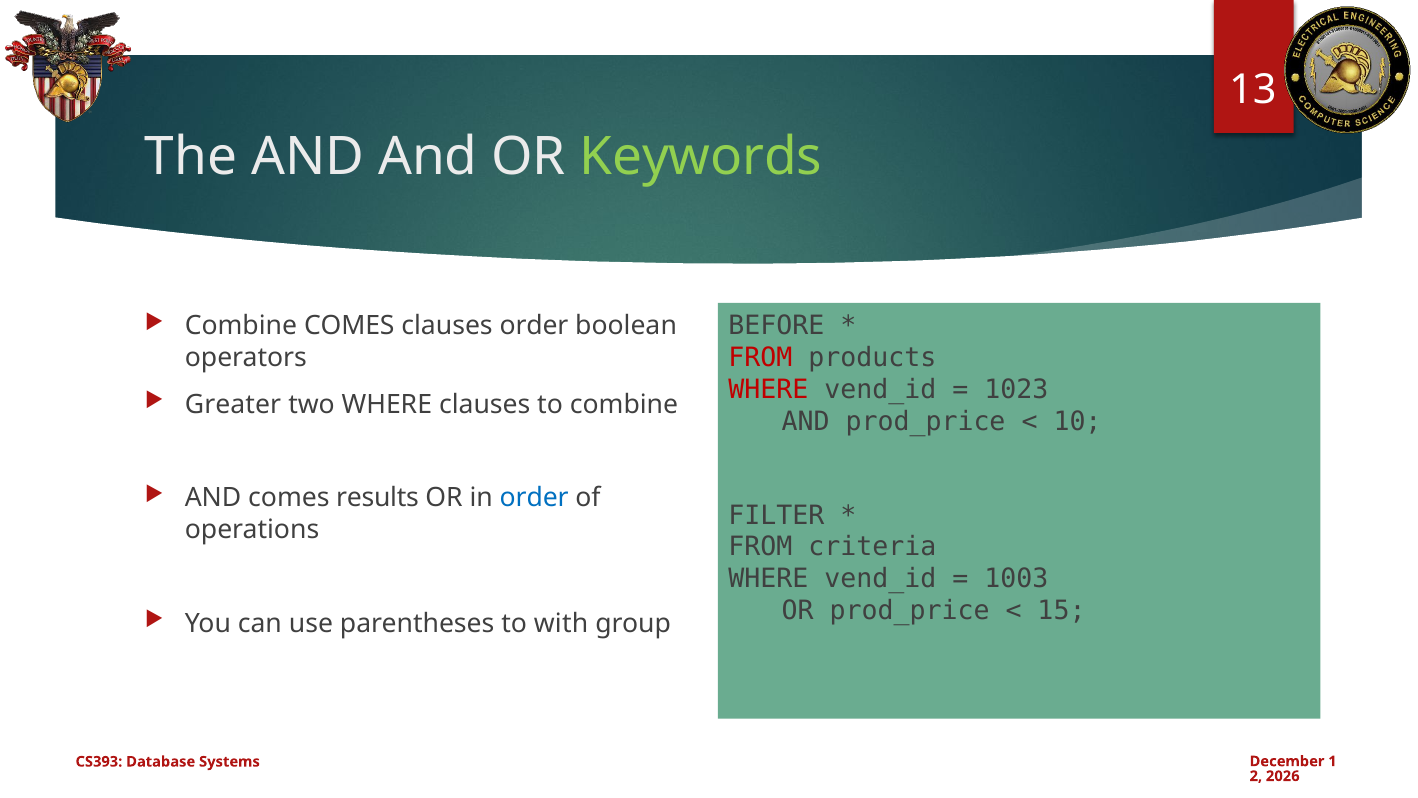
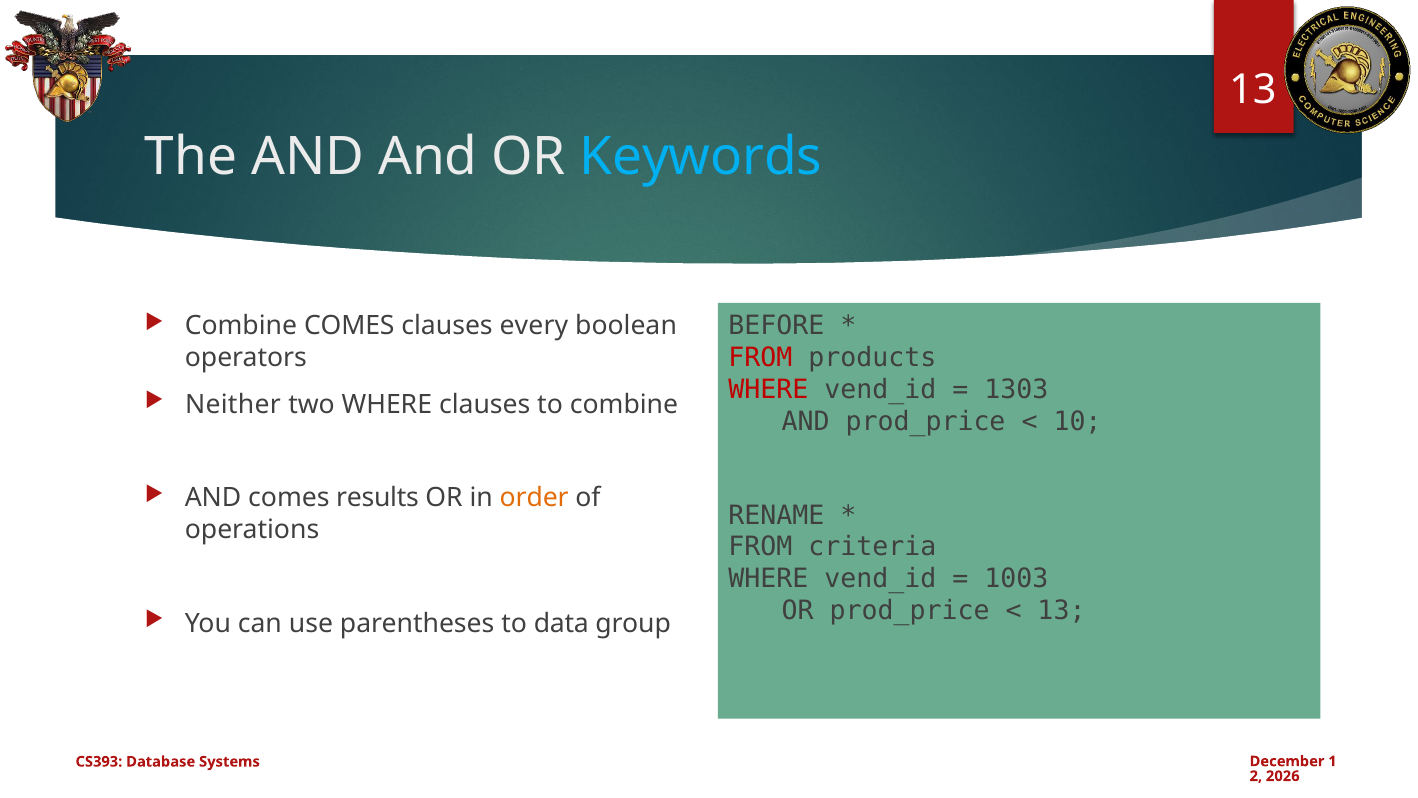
Keywords colour: light green -> light blue (701, 157)
clauses order: order -> every (534, 326)
1023: 1023 -> 1303 (1016, 390)
Greater: Greater -> Neither (233, 405)
order colour: blue -> orange (534, 498)
FILTER: FILTER -> RENAME (776, 515)
15: 15 -> 13 (1062, 611)
with: with -> data (561, 623)
